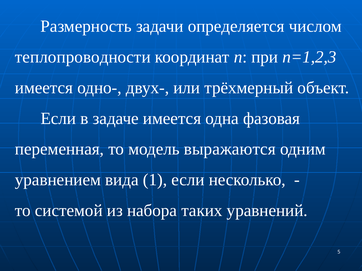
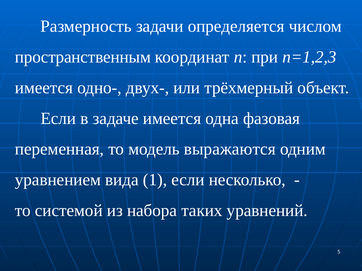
теплопроводности: теплопроводности -> пространственным (83, 57)
